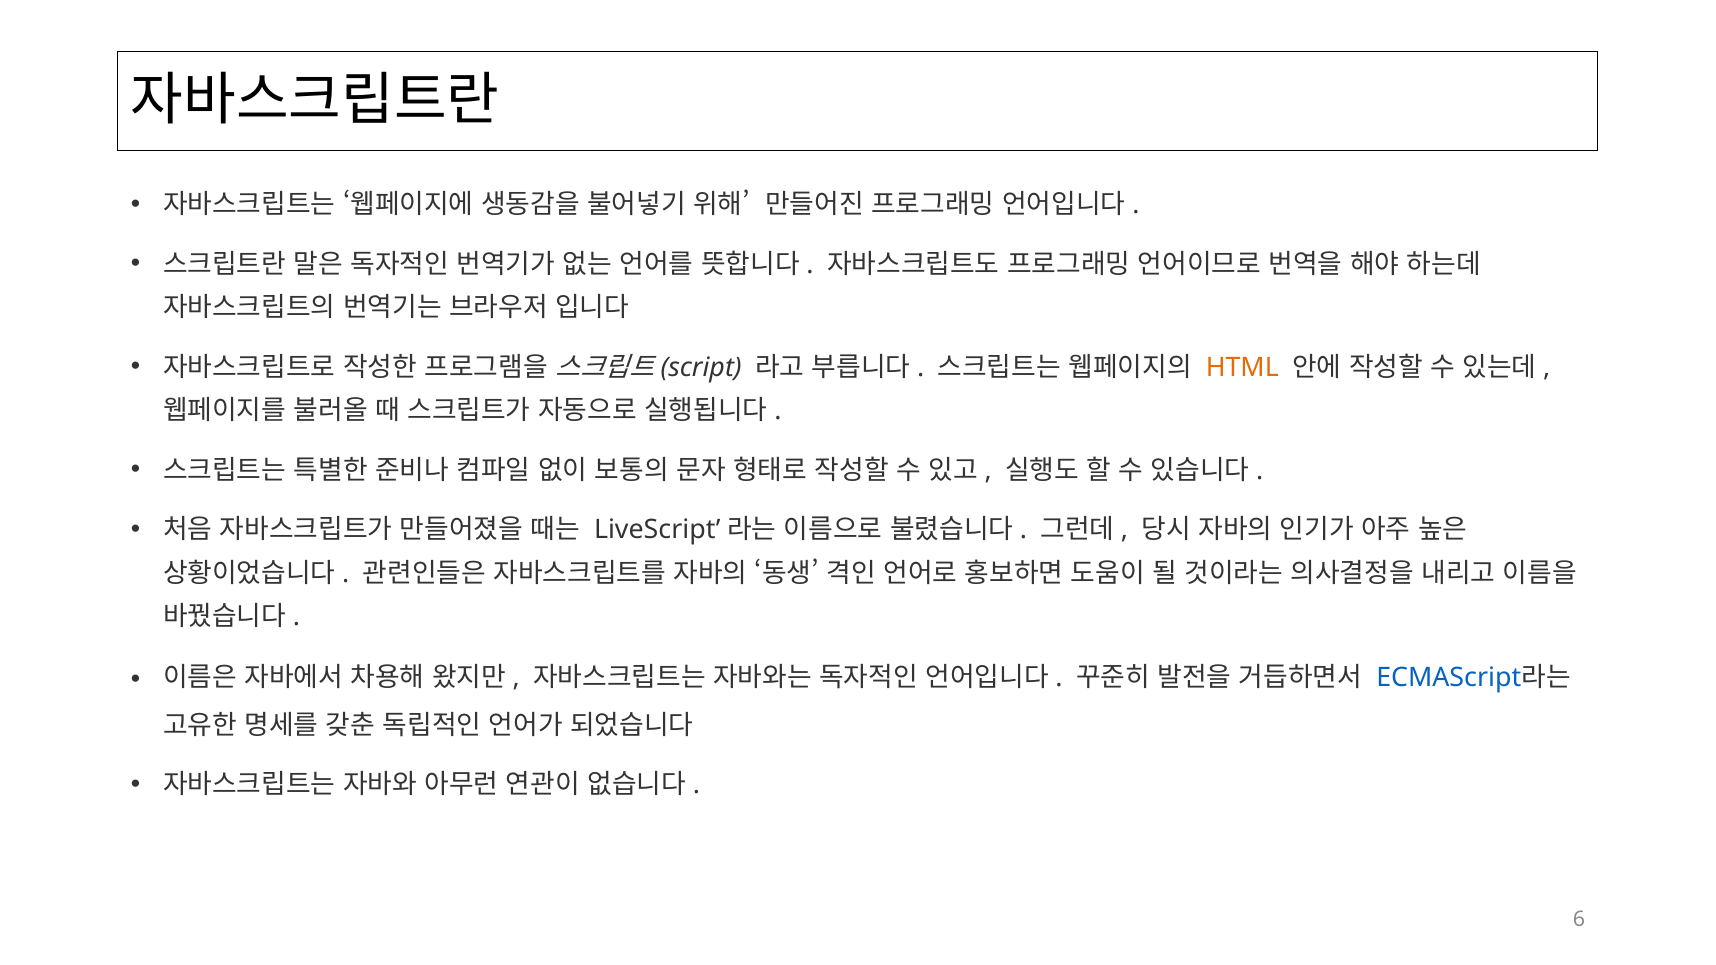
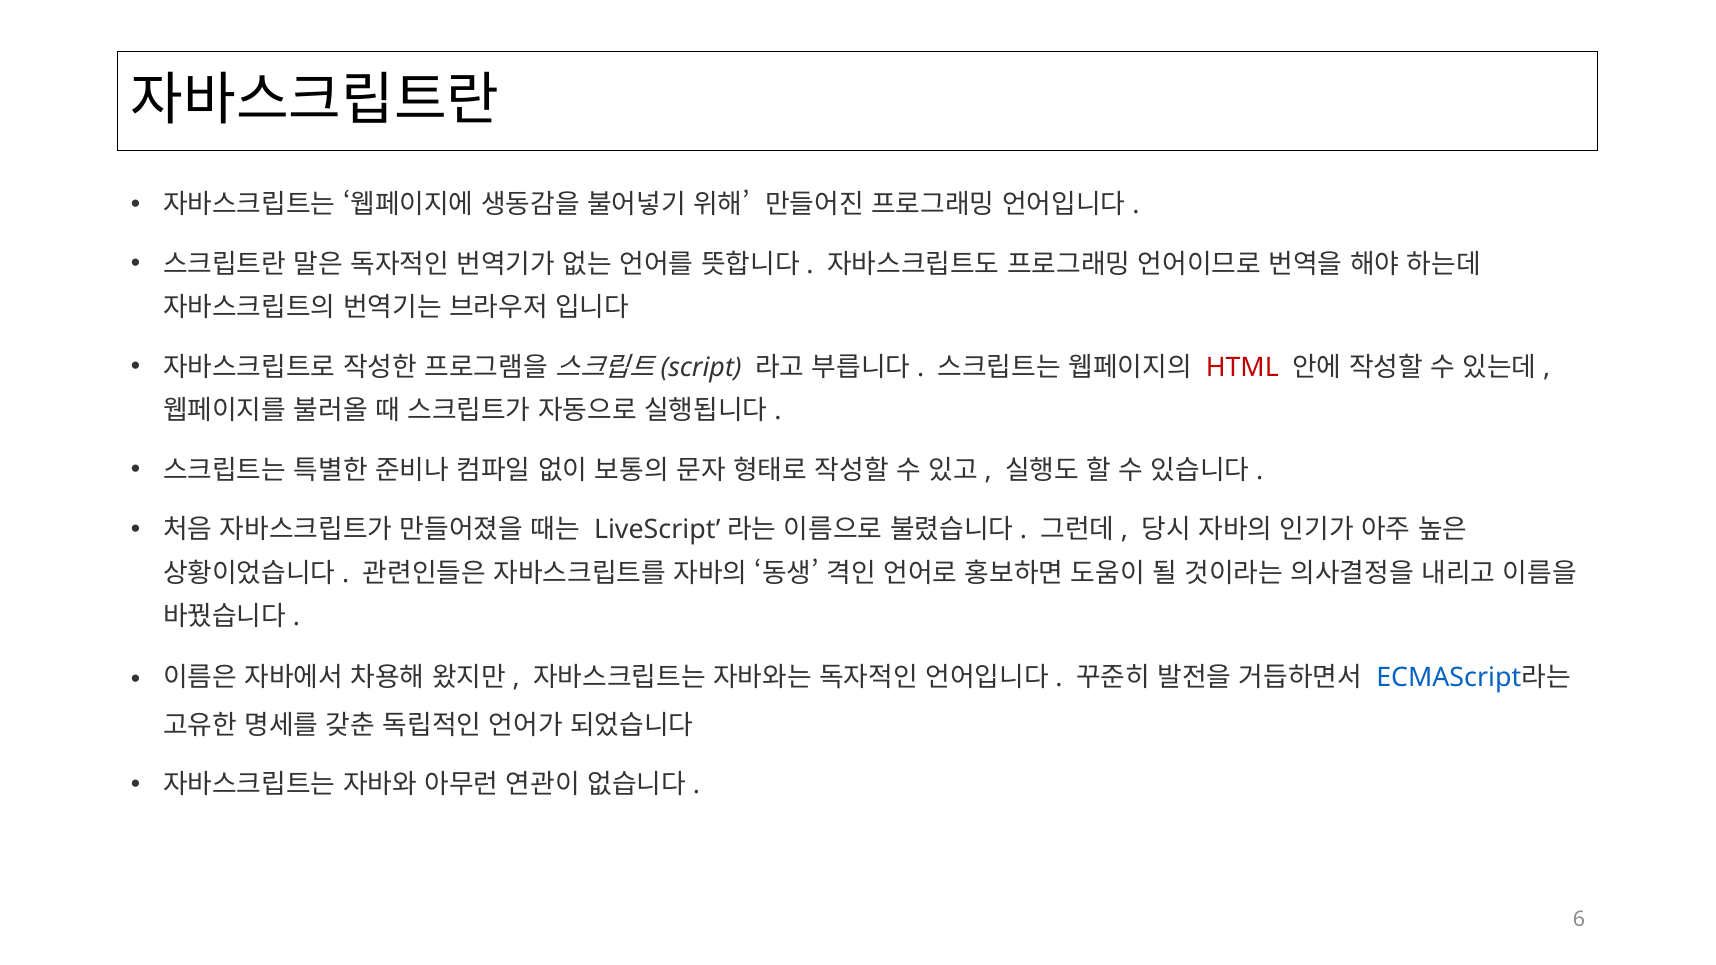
HTML colour: orange -> red (1242, 368)
